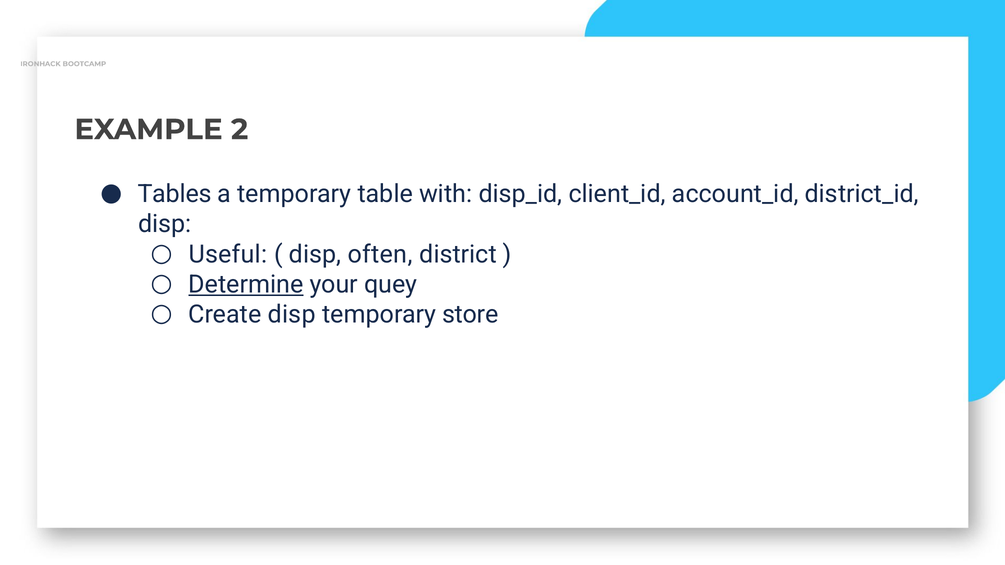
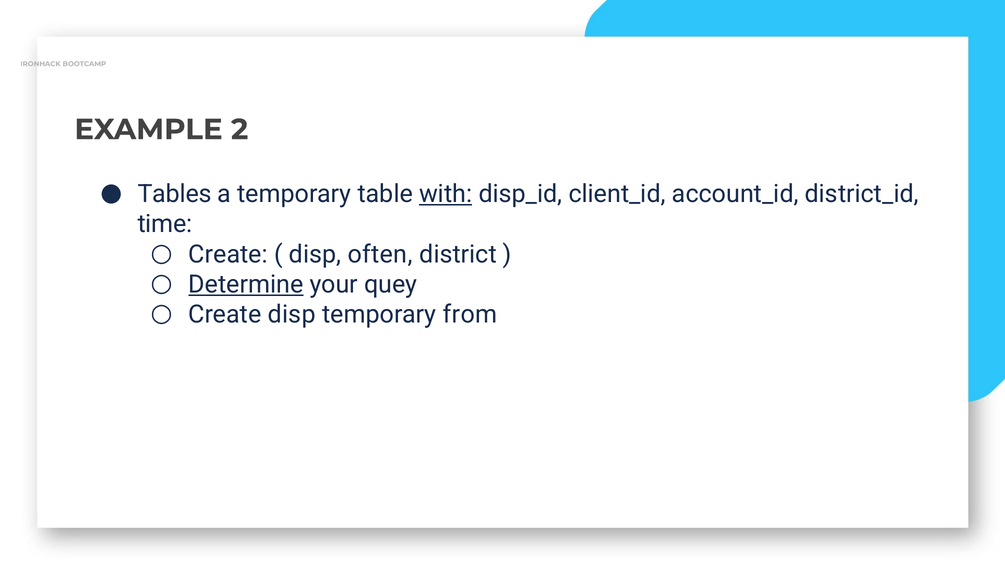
with underline: none -> present (446, 194)
disp: disp -> time (165, 224)
Useful: Useful -> Create (228, 254)
store: store -> from (470, 315)
